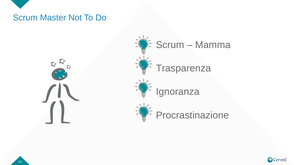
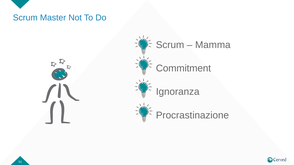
Trasparenza: Trasparenza -> Commitment (183, 68)
